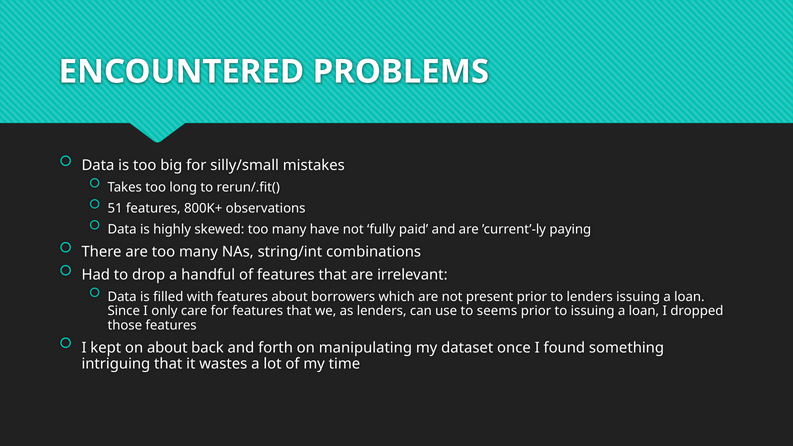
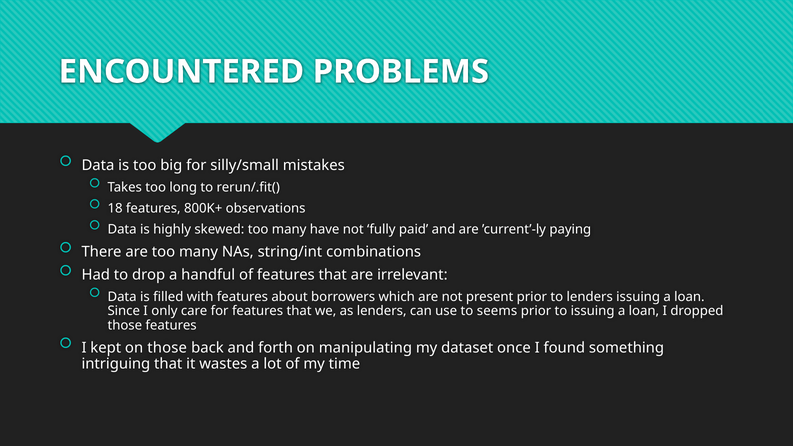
51: 51 -> 18 (115, 208)
on about: about -> those (167, 348)
